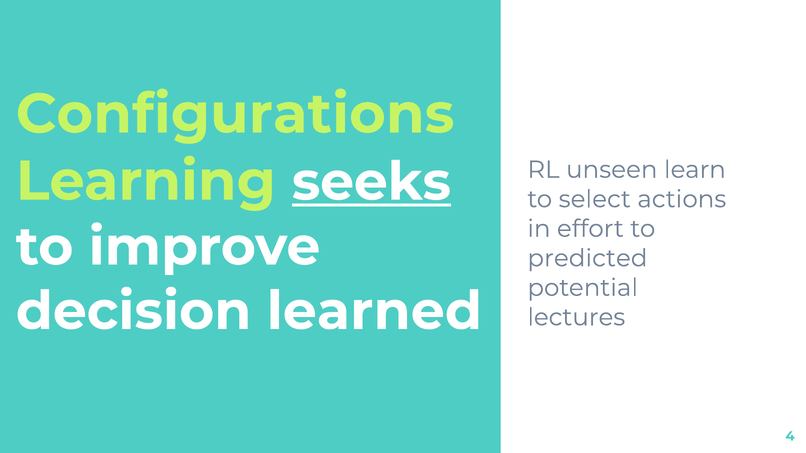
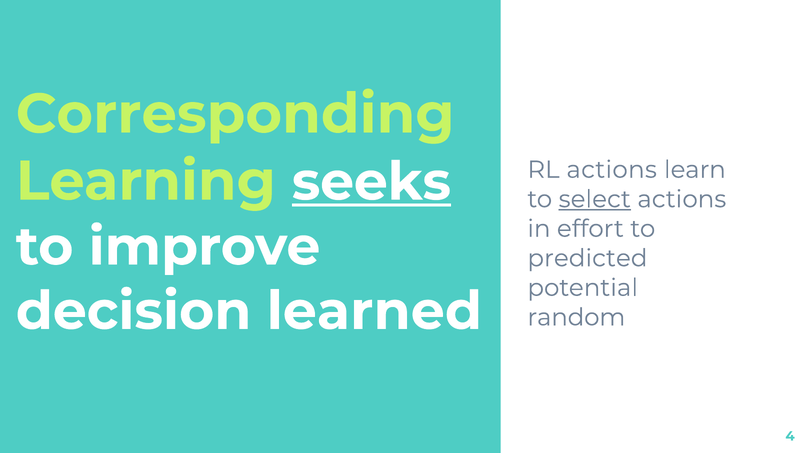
Configurations: Configurations -> Corresponding (235, 114)
RL unseen: unseen -> actions (612, 170)
select underline: none -> present (595, 199)
lectures: lectures -> random (576, 318)
